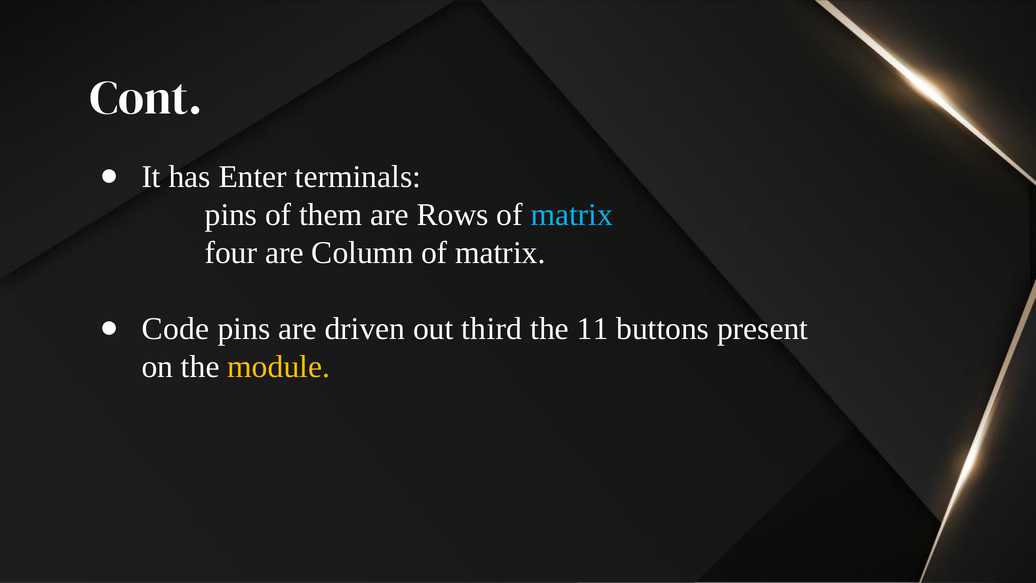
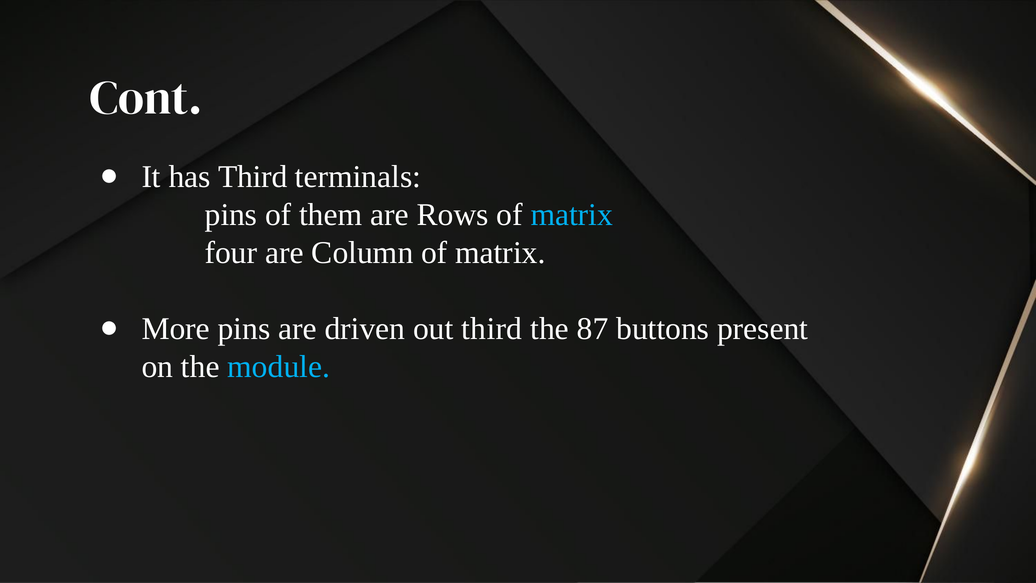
has Enter: Enter -> Third (253, 177)
Code: Code -> More (176, 329)
11: 11 -> 87 (593, 329)
module colour: yellow -> light blue (279, 367)
